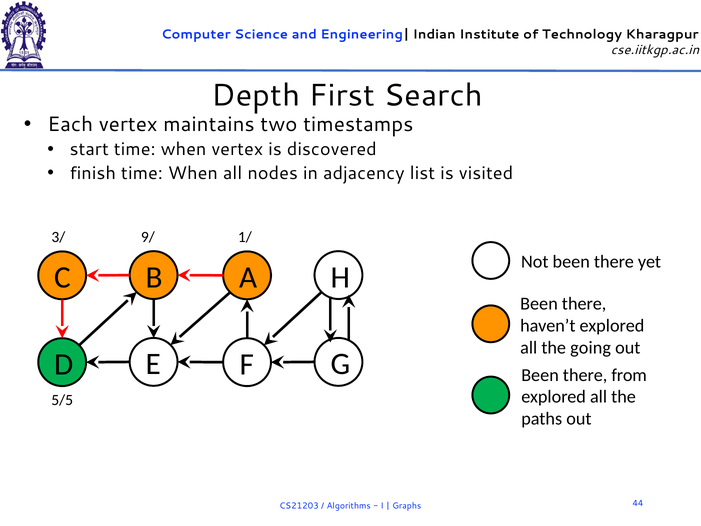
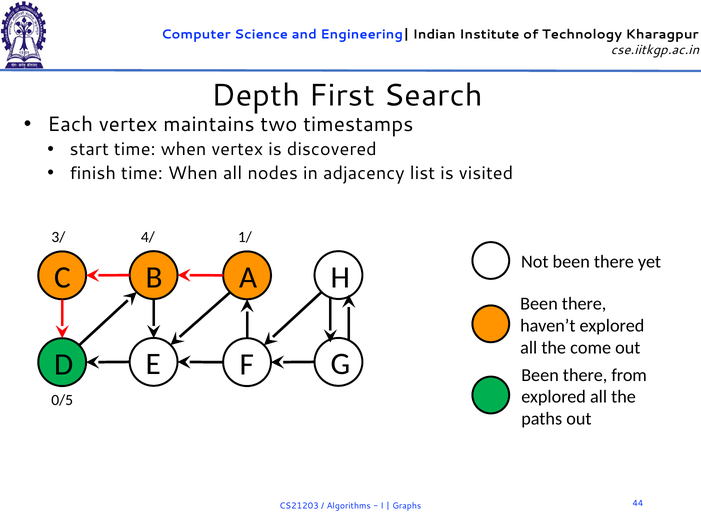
9/: 9/ -> 4/ (148, 237)
going: going -> come (591, 347)
5/5: 5/5 -> 0/5 (62, 400)
